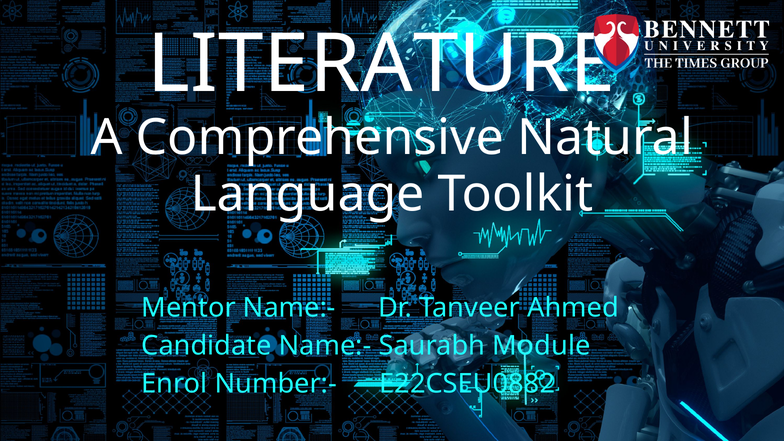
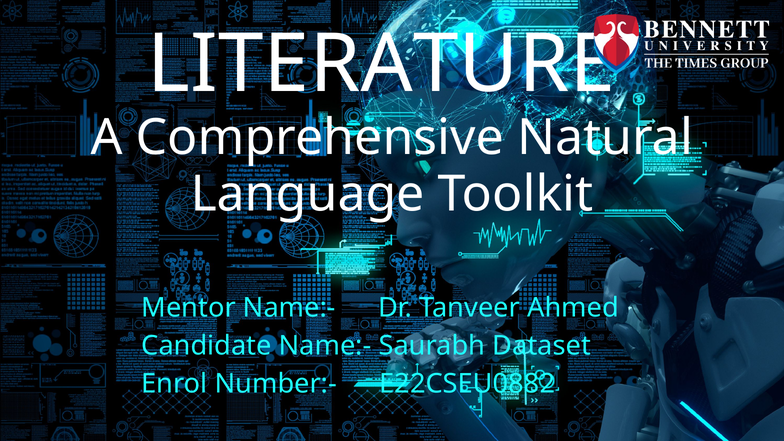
Module: Module -> Dataset (542, 346)
